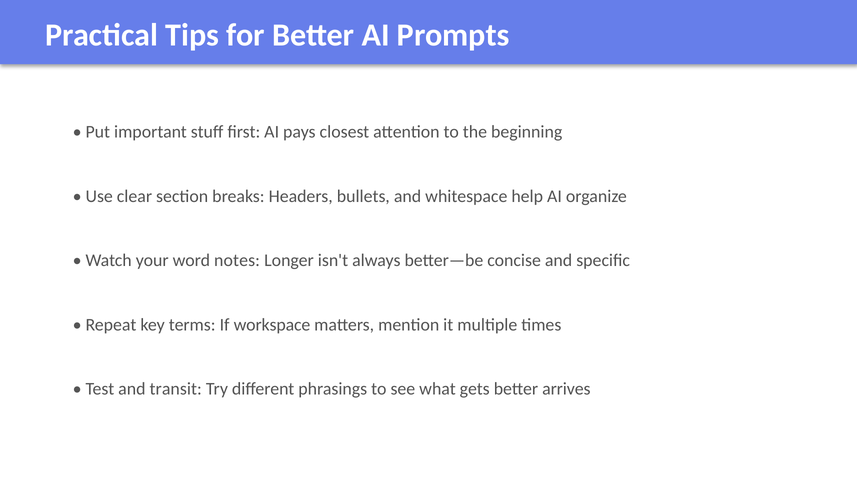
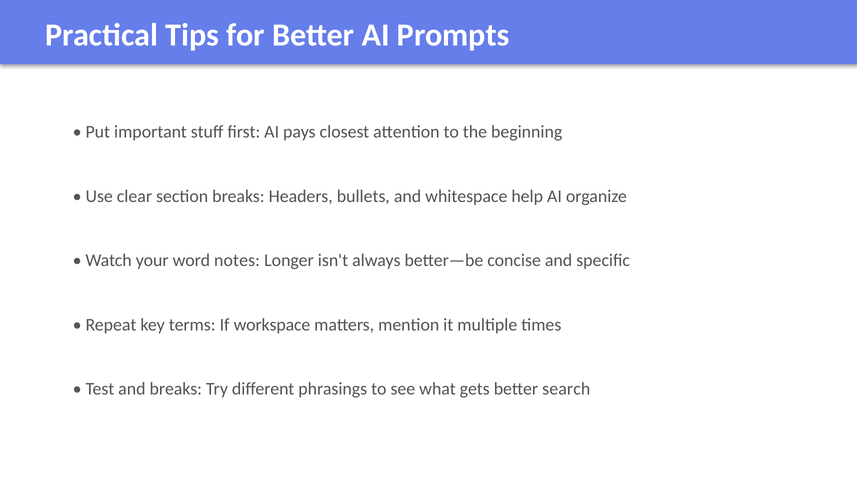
and transit: transit -> breaks (176, 389)
arrives: arrives -> search (566, 389)
